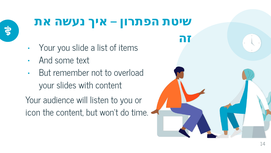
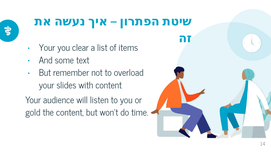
slide: slide -> clear (80, 48)
icon: icon -> gold (33, 112)
